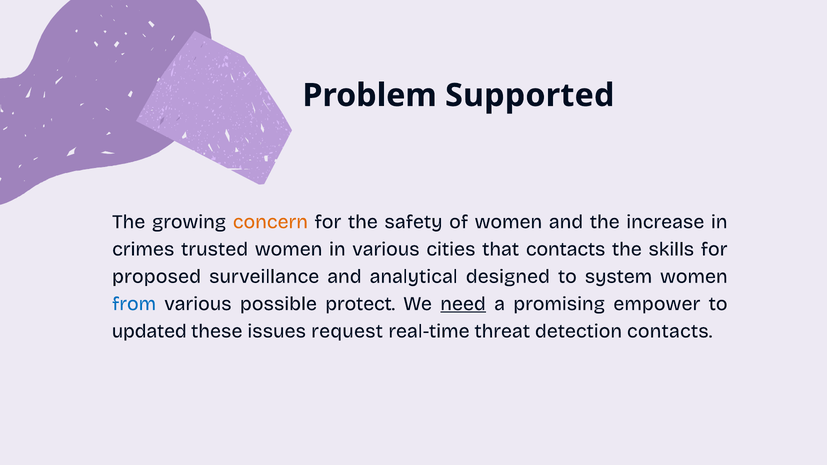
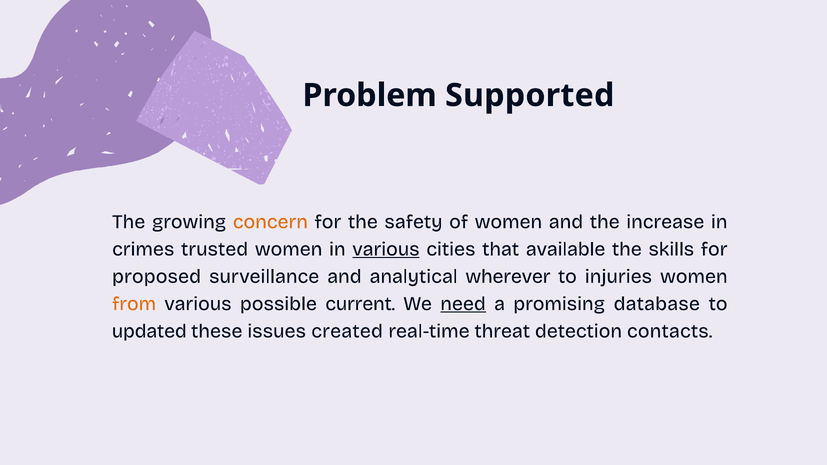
various underline: none -> present (386, 249)
that contacts: contacts -> available (566, 249)
designed: designed -> wherever (508, 276)
system: system -> injuries (618, 276)
from colour: blue -> orange (134, 304)
protect: protect -> current (360, 304)
empower: empower -> database (657, 304)
request: request -> created (347, 331)
